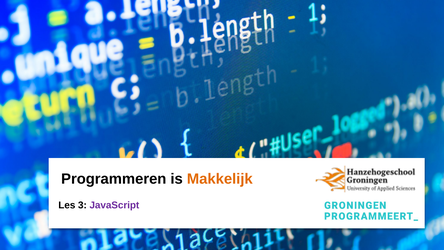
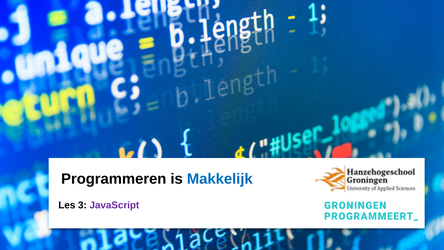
Makkelijk colour: orange -> blue (220, 179)
